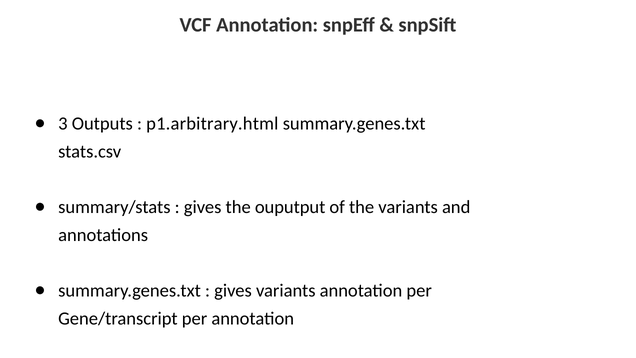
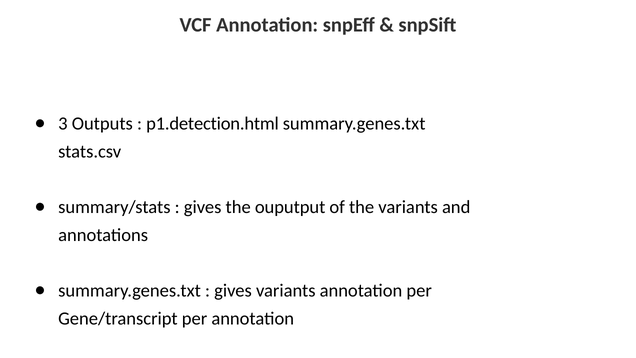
p1.arbitrary.html: p1.arbitrary.html -> p1.detection.html (212, 123)
